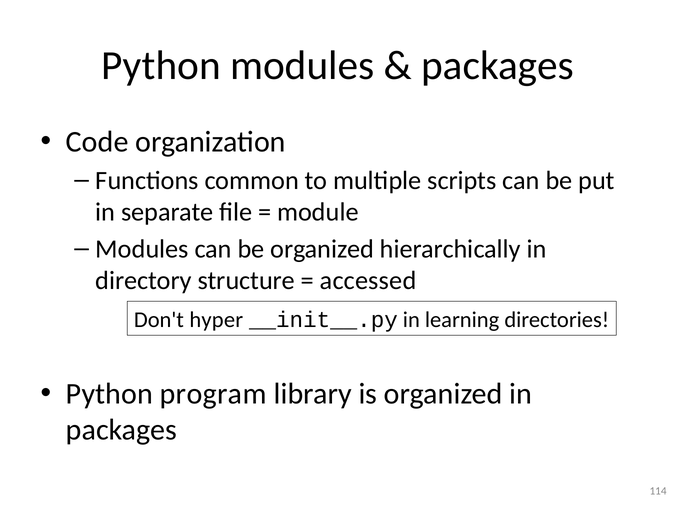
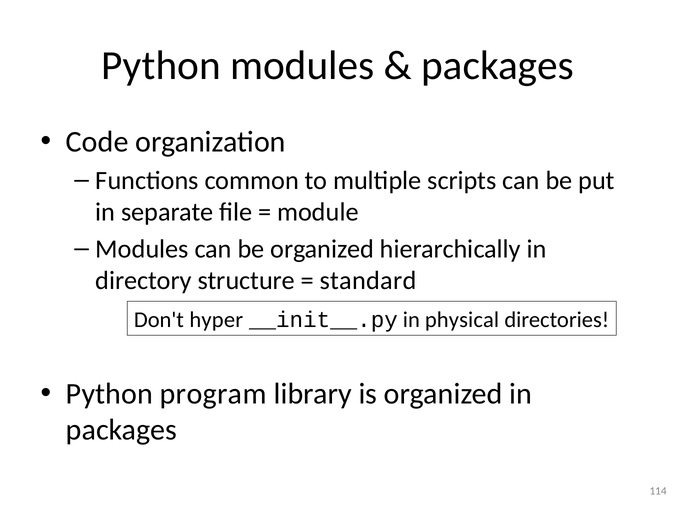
accessed: accessed -> standard (368, 280)
learning: learning -> physical (462, 320)
